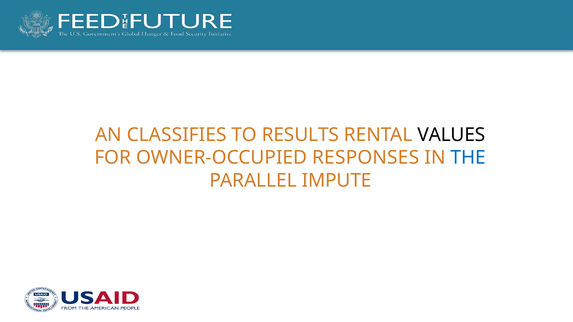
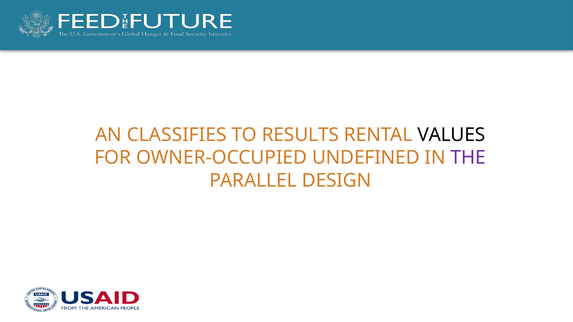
RESPONSES: RESPONSES -> UNDEFINED (366, 158)
THE colour: blue -> purple (468, 158)
IMPUTE: IMPUTE -> DESIGN (337, 181)
